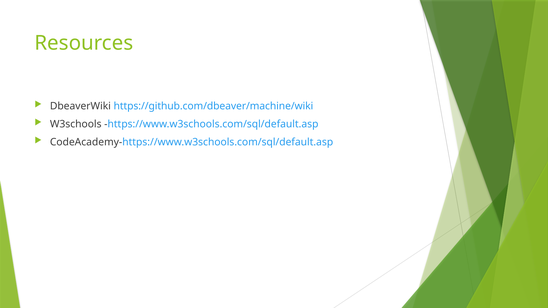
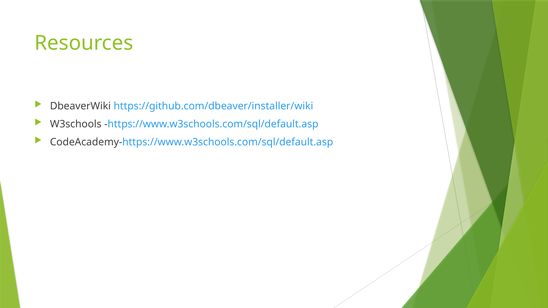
https://github.com/dbeaver/machine/wiki: https://github.com/dbeaver/machine/wiki -> https://github.com/dbeaver/installer/wiki (213, 106)
